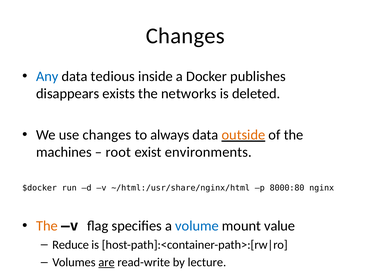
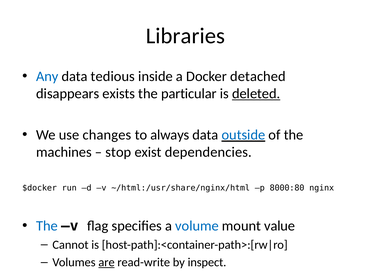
Changes: Changes -> Libraries (185, 36)
publishes: publishes -> detached (258, 76)
networks: networks -> particular (189, 94)
deleted underline: none -> present (256, 94)
outside colour: orange -> blue (243, 135)
root: root -> stop (118, 152)
environments: environments -> dependencies (208, 152)
The colour: orange -> blue (47, 226)
Reduce: Reduce -> Cannot (70, 245)
lecture: lecture -> inspect (207, 263)
